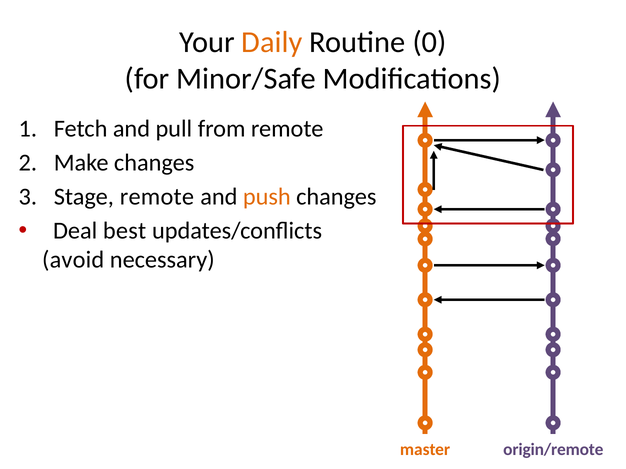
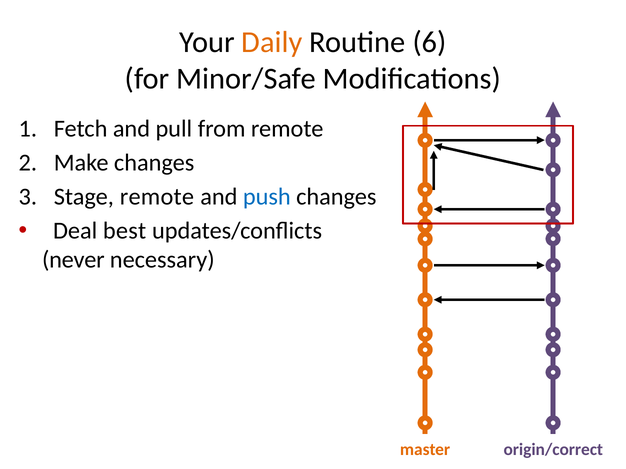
0: 0 -> 6 (429, 42)
push colour: orange -> blue (267, 197)
avoid: avoid -> never (73, 260)
origin/remote: origin/remote -> origin/correct (553, 450)
